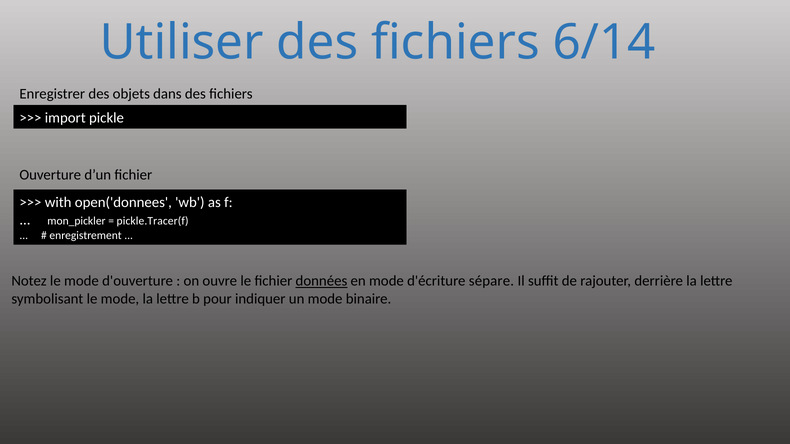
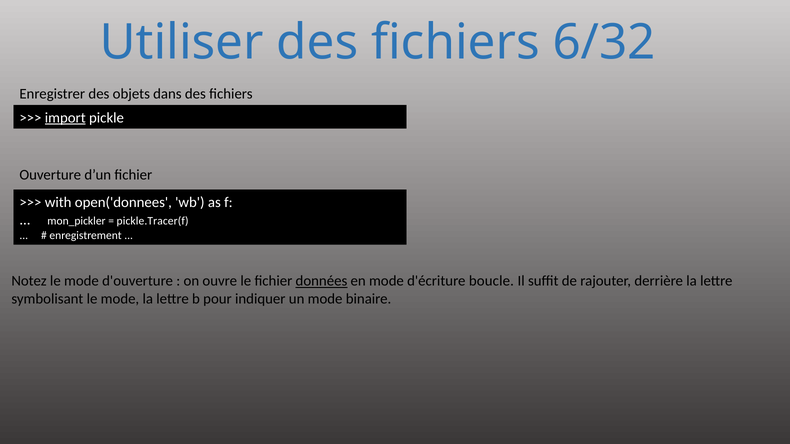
6/14: 6/14 -> 6/32 (604, 43)
import underline: none -> present (65, 118)
sépare: sépare -> boucle (491, 281)
